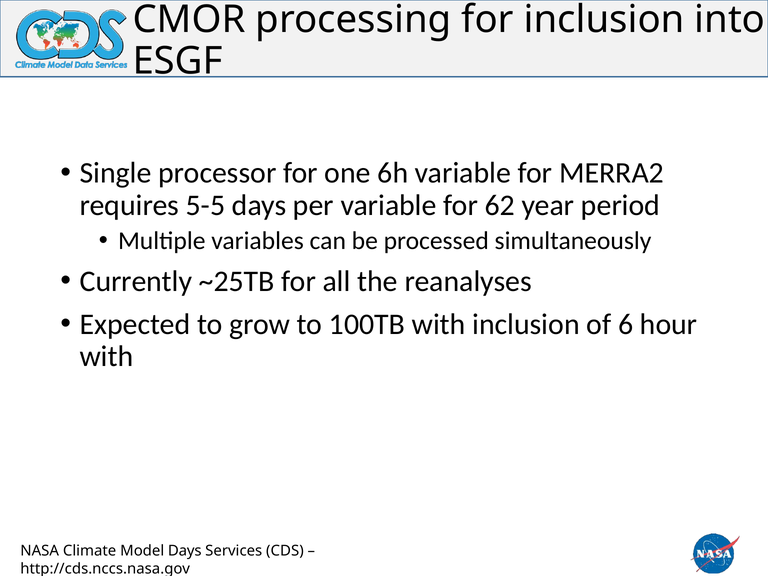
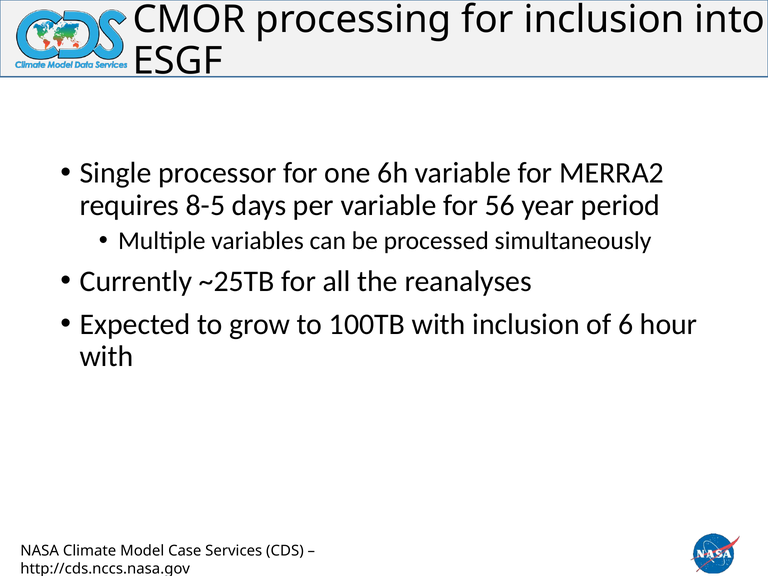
5-5: 5-5 -> 8-5 (206, 205)
62: 62 -> 56 (500, 205)
Days: Days -> Case (185, 551)
